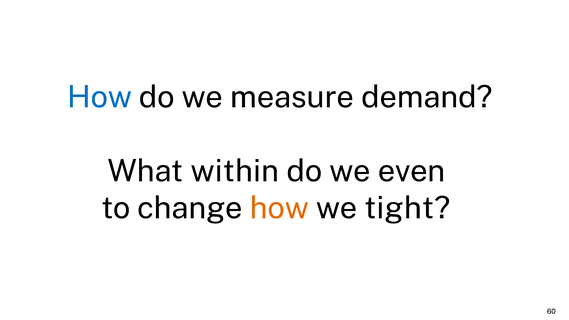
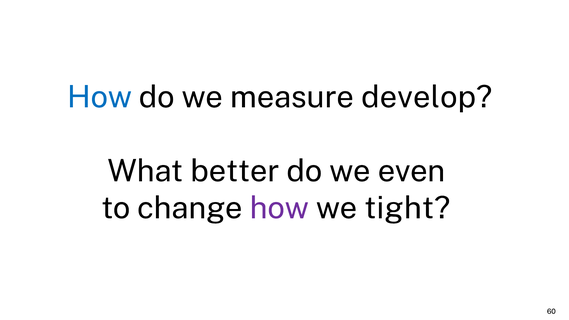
demand: demand -> develop (427, 97)
within: within -> better (235, 171)
how colour: orange -> purple (279, 208)
